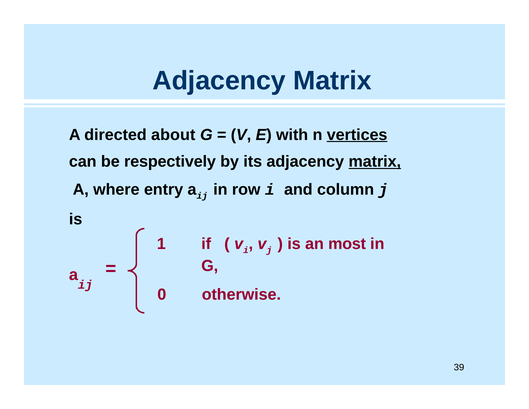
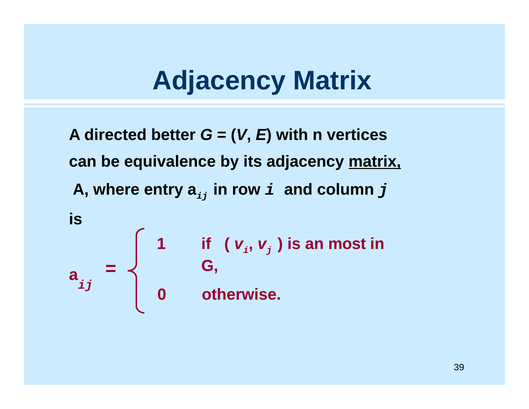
about: about -> better (173, 135)
vertices underline: present -> none (357, 135)
respectively: respectively -> equivalence (170, 162)
